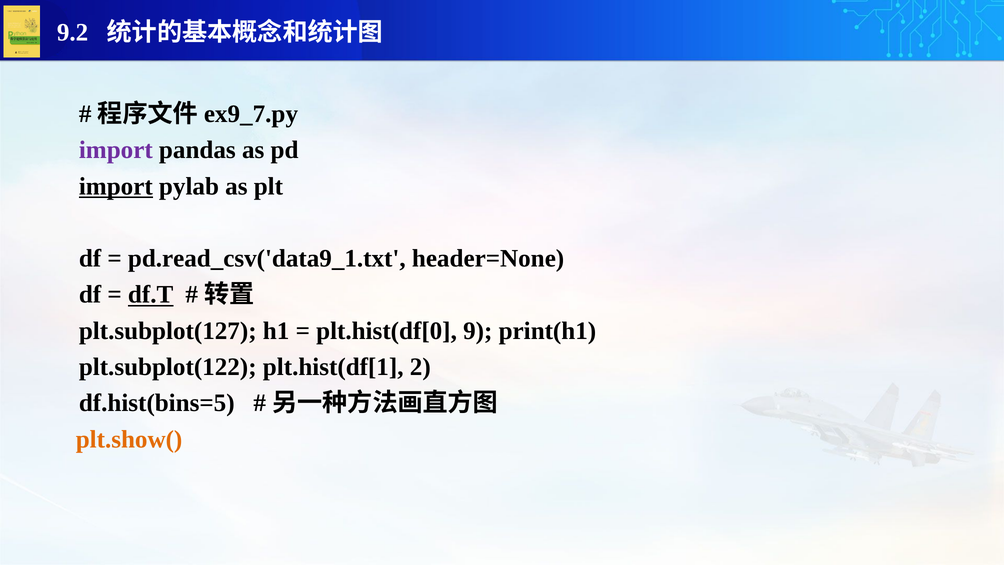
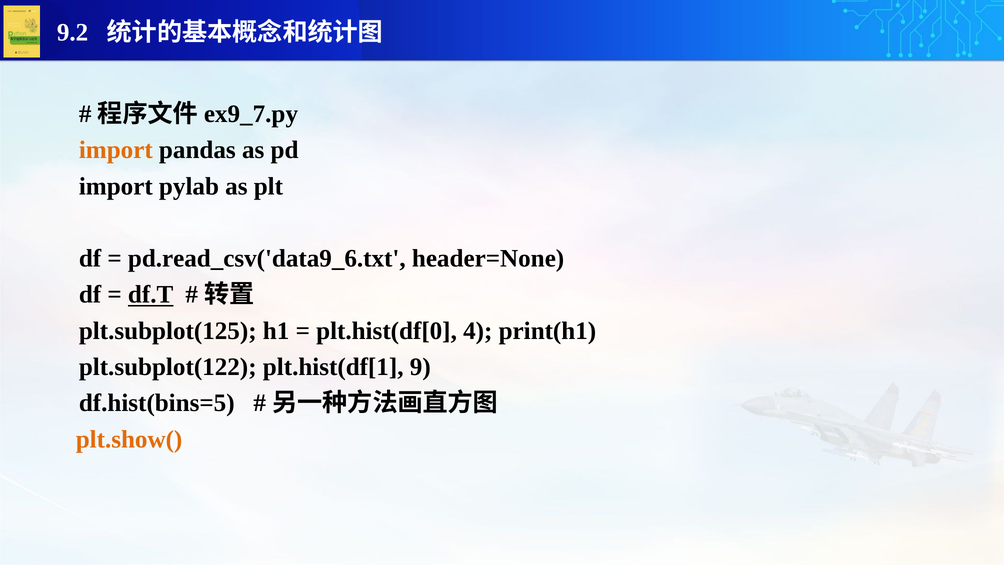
import colour: purple -> orange (116, 150)
import underline: present -> none (116, 186)
pd.read_csv('data9_1.txt: pd.read_csv('data9_1.txt -> pd.read_csv('data9_6.txt (267, 258)
plt.subplot(127: plt.subplot(127 -> plt.subplot(125 (168, 331)
9: 9 -> 4 (478, 331)
2: 2 -> 9 (420, 367)
